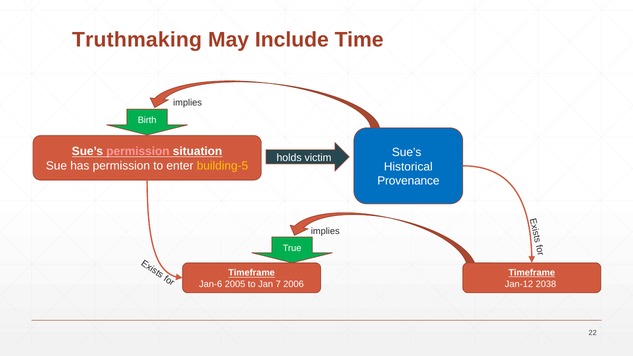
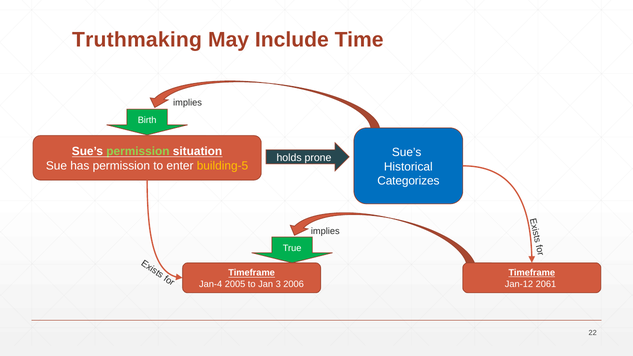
permission colour: pink -> light green (138, 152)
victim: victim -> prone (318, 158)
Provenance: Provenance -> Categorizes (408, 181)
2038: 2038 -> 2061 (546, 284)
Jan-6: Jan-6 -> Jan-4 (211, 284)
7: 7 -> 3 (278, 284)
